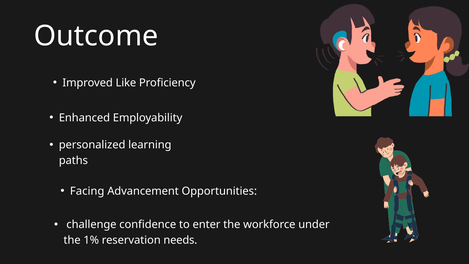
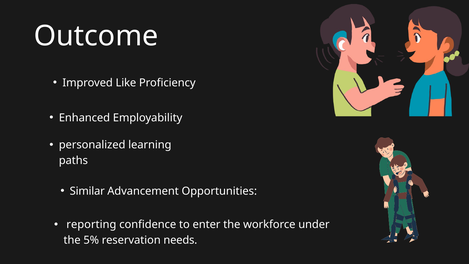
Facing: Facing -> Similar (87, 191)
challenge: challenge -> reporting (91, 225)
1%: 1% -> 5% (91, 240)
